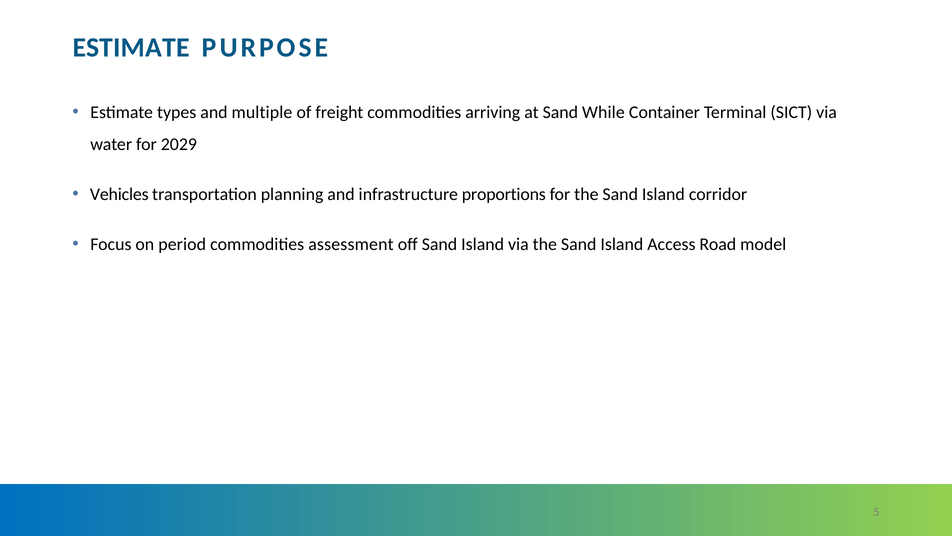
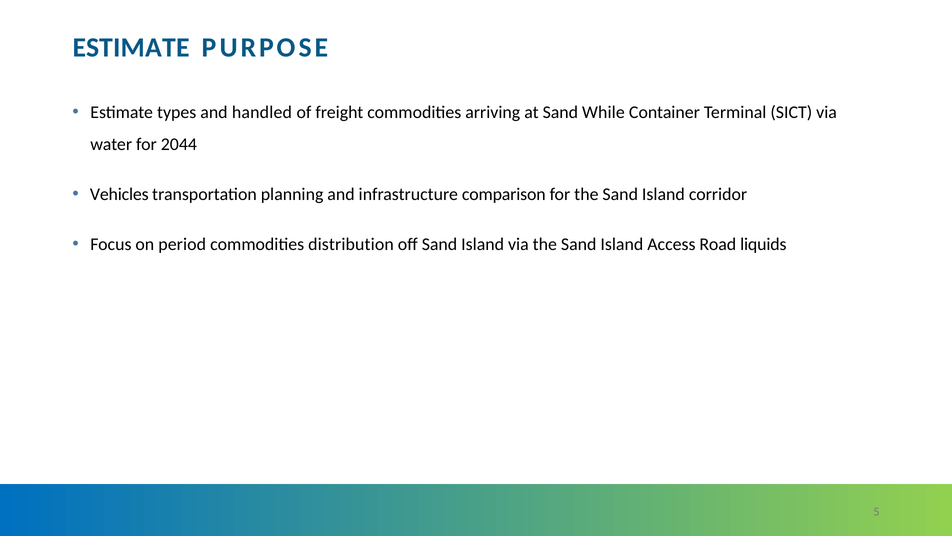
multiple: multiple -> handled (262, 112)
2029: 2029 -> 2044 (179, 144)
proportions: proportions -> comparison (504, 194)
assessment: assessment -> distribution (351, 244)
model: model -> liquids (763, 244)
